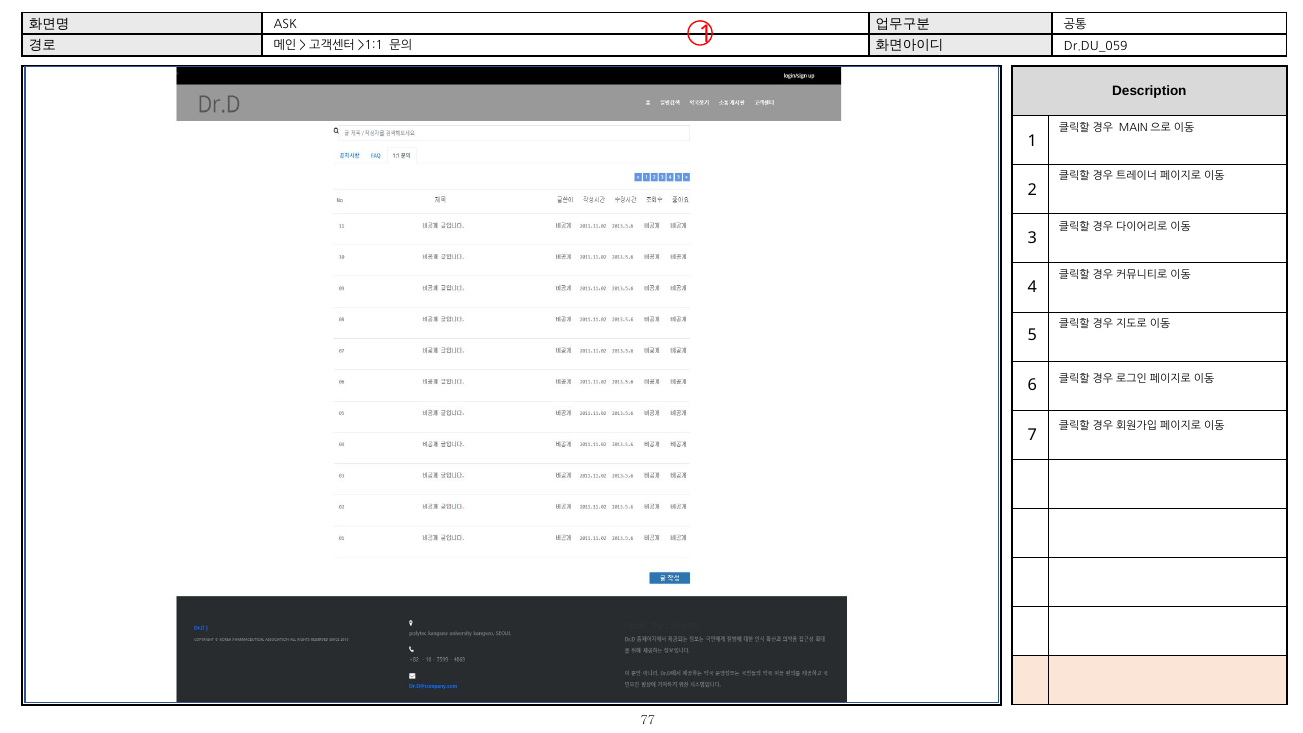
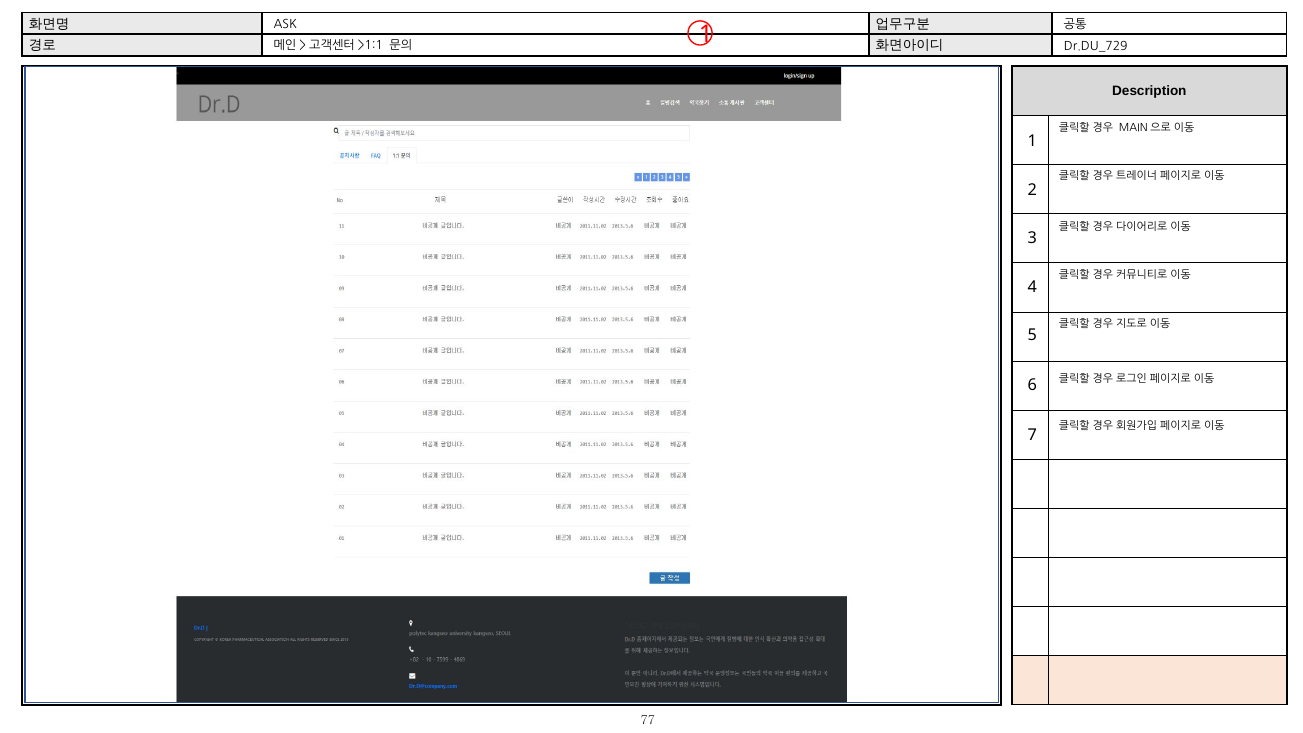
Dr.DU_059: Dr.DU_059 -> Dr.DU_729 (1096, 46)
